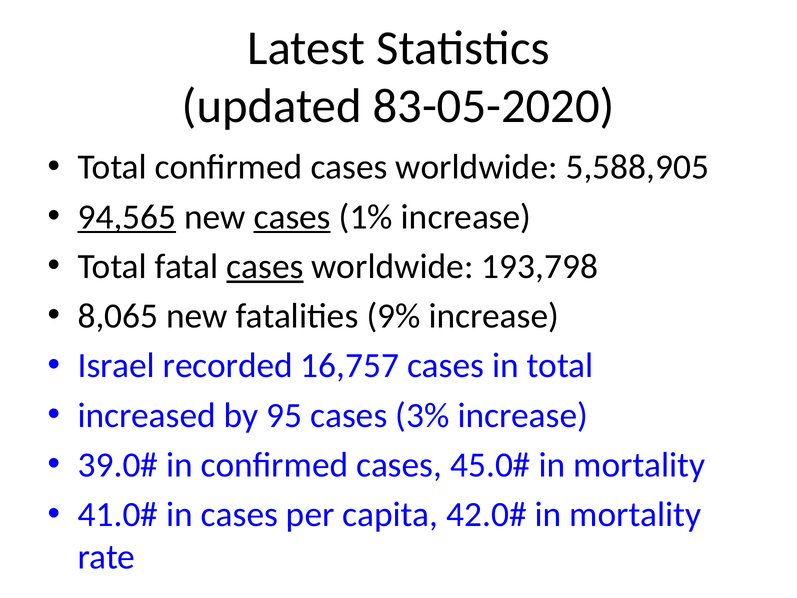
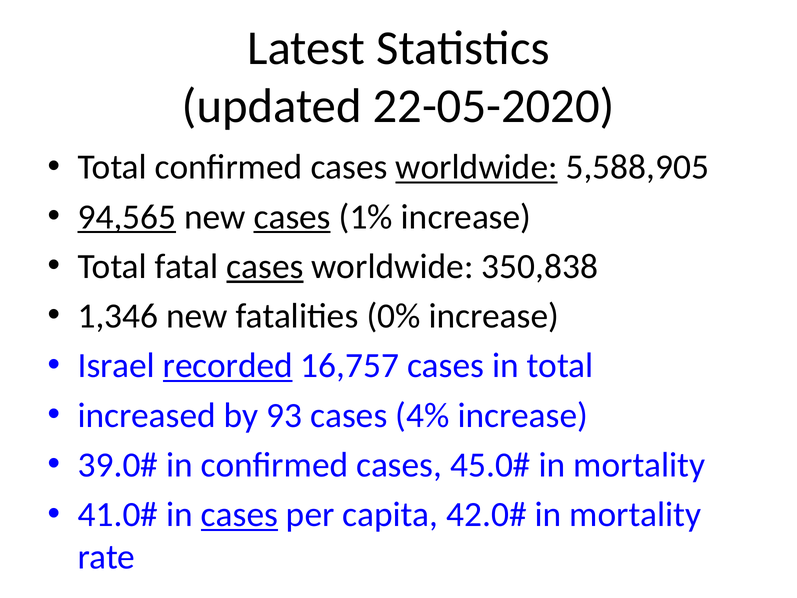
83-05-2020: 83-05-2020 -> 22-05-2020 (494, 106)
worldwide underline: none -> present (477, 167)
193,798: 193,798 -> 350,838 (540, 266)
8,065: 8,065 -> 1,346 (118, 316)
9%: 9% -> 0% (394, 316)
recorded underline: none -> present (228, 366)
95: 95 -> 93 (284, 415)
3%: 3% -> 4% (422, 415)
cases underline: none -> present (239, 514)
